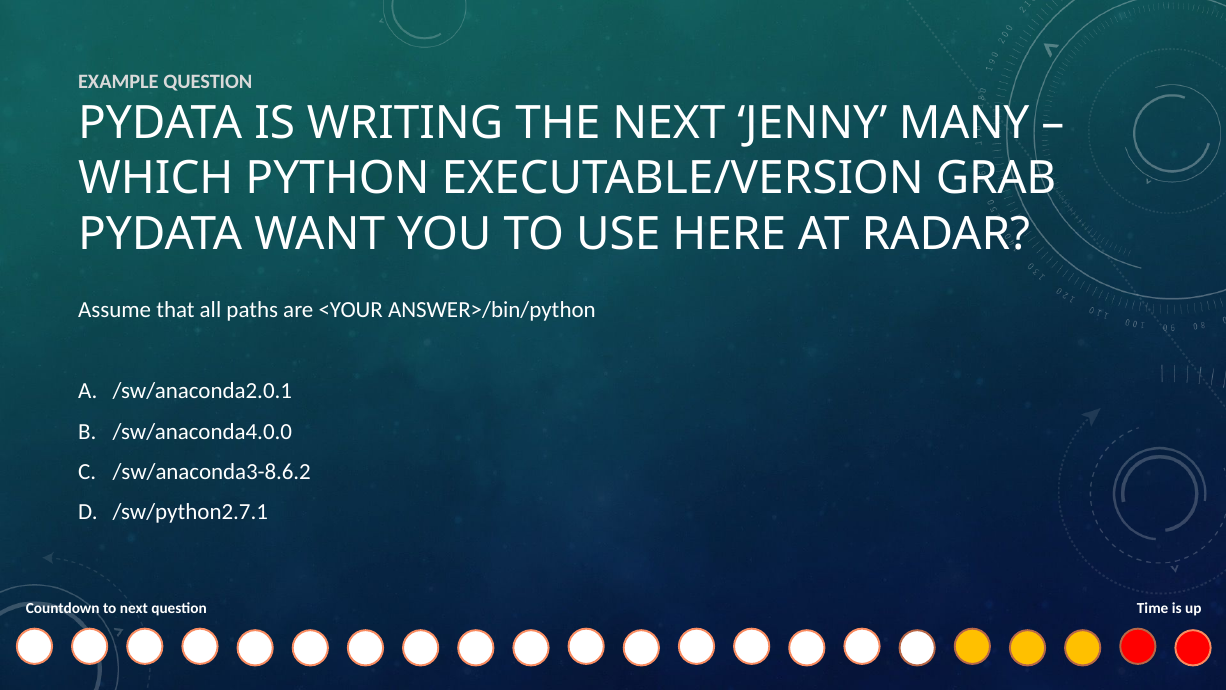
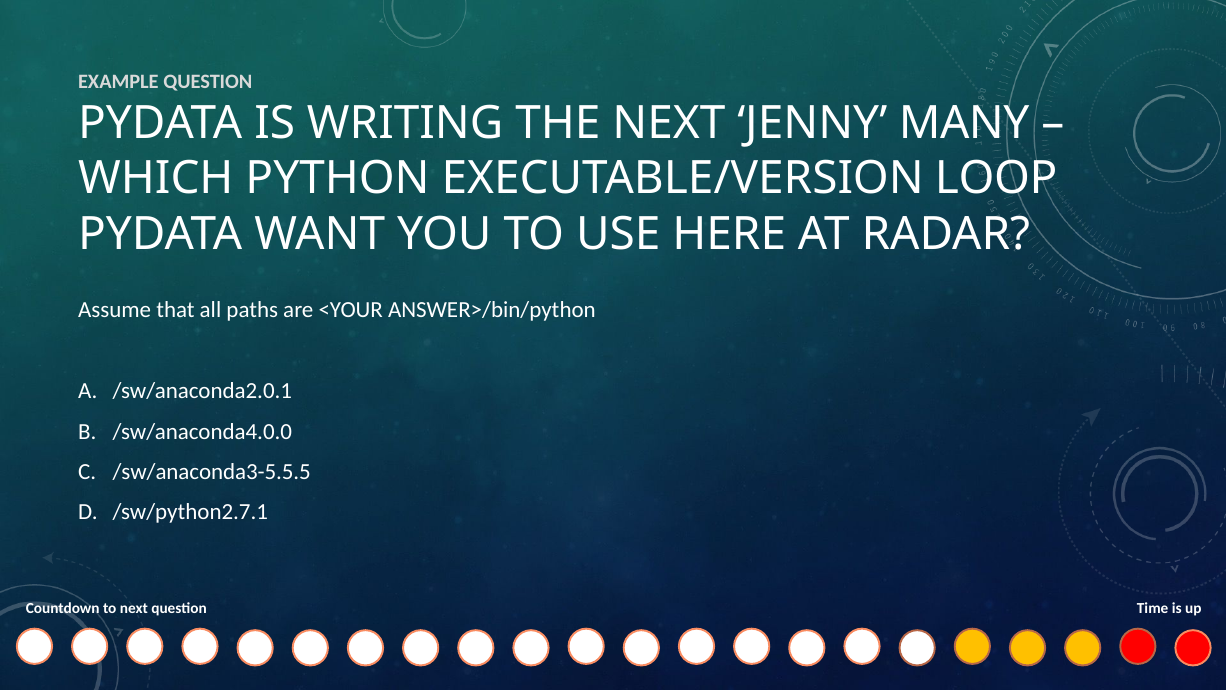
GRAB: GRAB -> LOOP (996, 179)
/sw/anaconda3-8.6.2: /sw/anaconda3-8.6.2 -> /sw/anaconda3-5.5.5 (212, 472)
